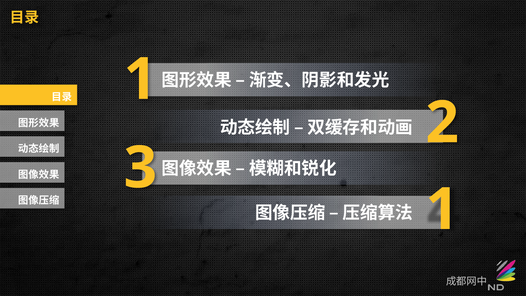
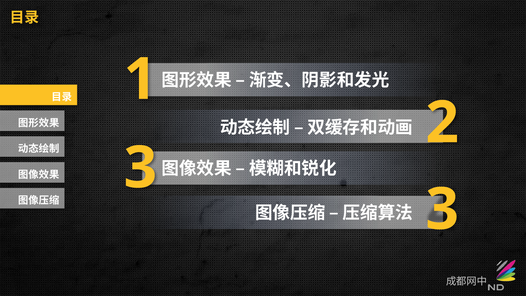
1: 1 -> 3 (442, 210)
